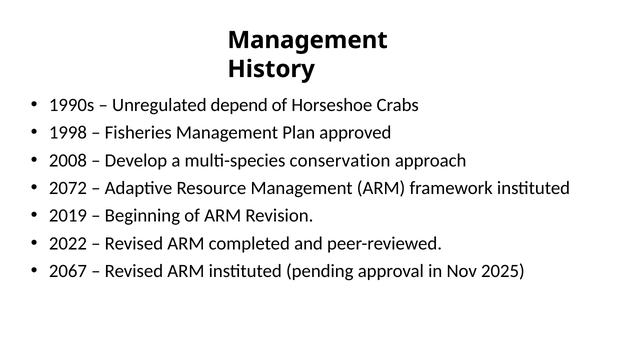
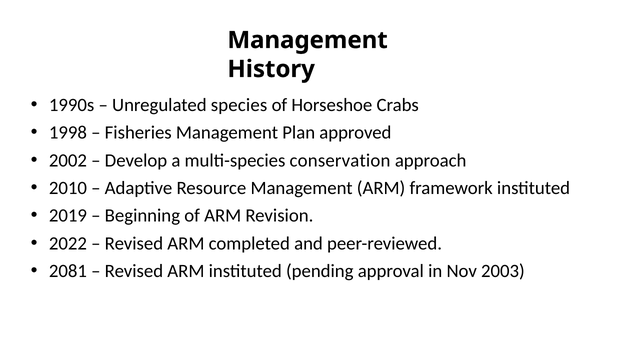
depend: depend -> species (239, 105)
2008: 2008 -> 2002 (68, 160)
2072: 2072 -> 2010 (68, 188)
2067: 2067 -> 2081 (68, 271)
2025: 2025 -> 2003 (503, 271)
